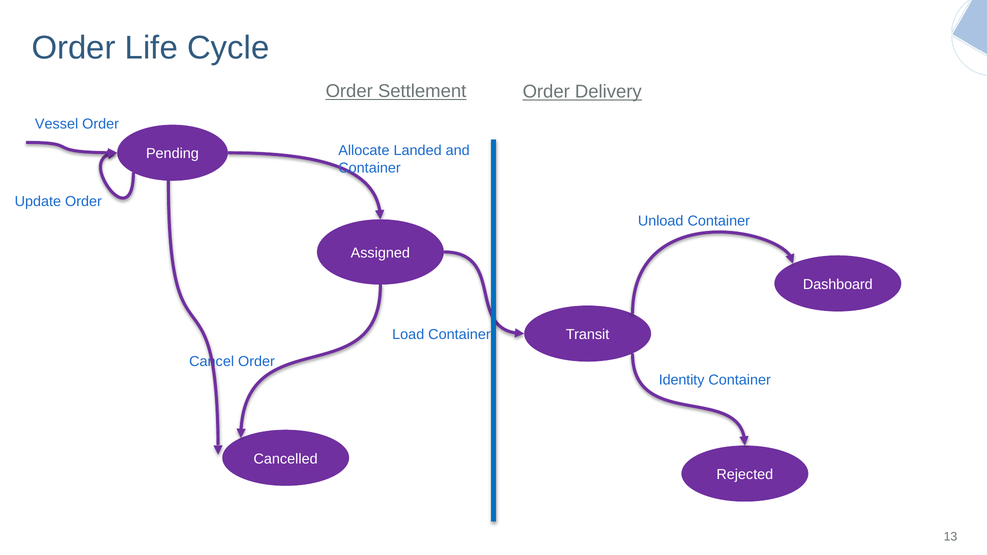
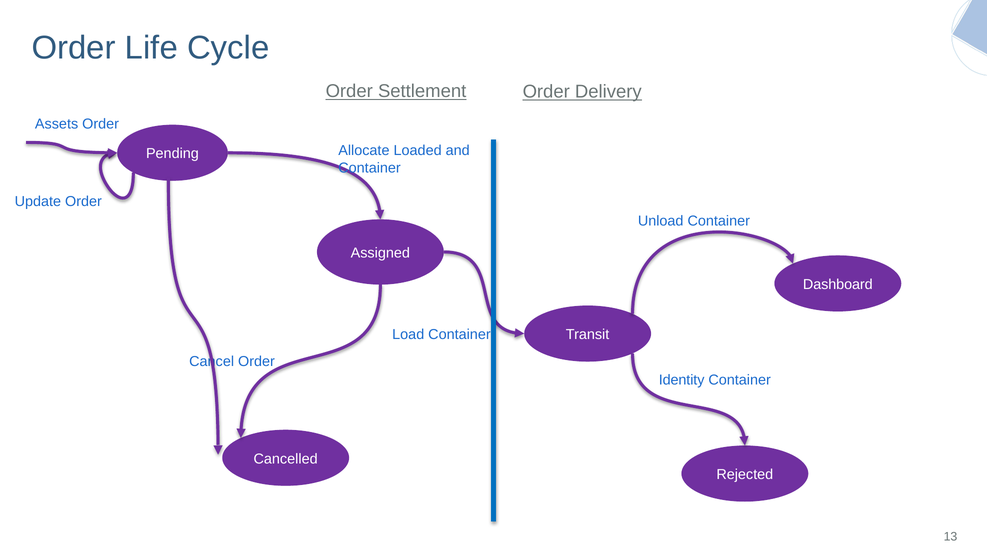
Vessel: Vessel -> Assets (57, 124)
Landed: Landed -> Loaded (418, 151)
